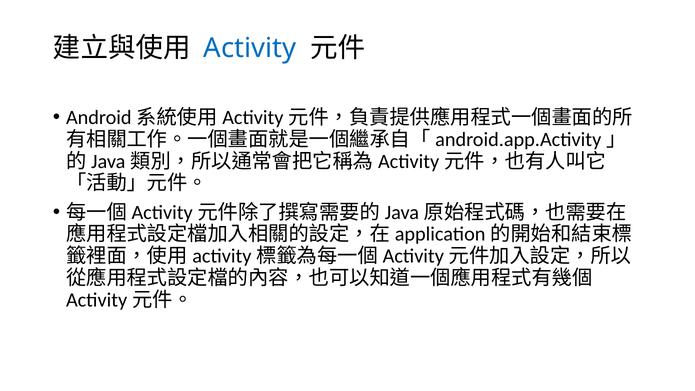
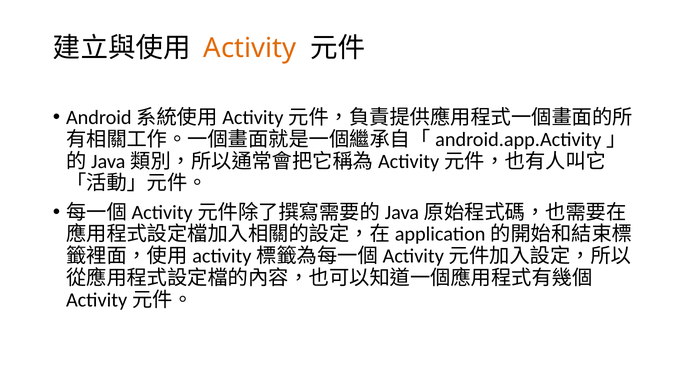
Activity colour: blue -> orange (250, 48)
